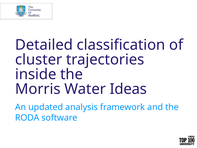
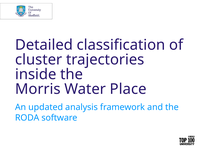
Ideas: Ideas -> Place (128, 89)
